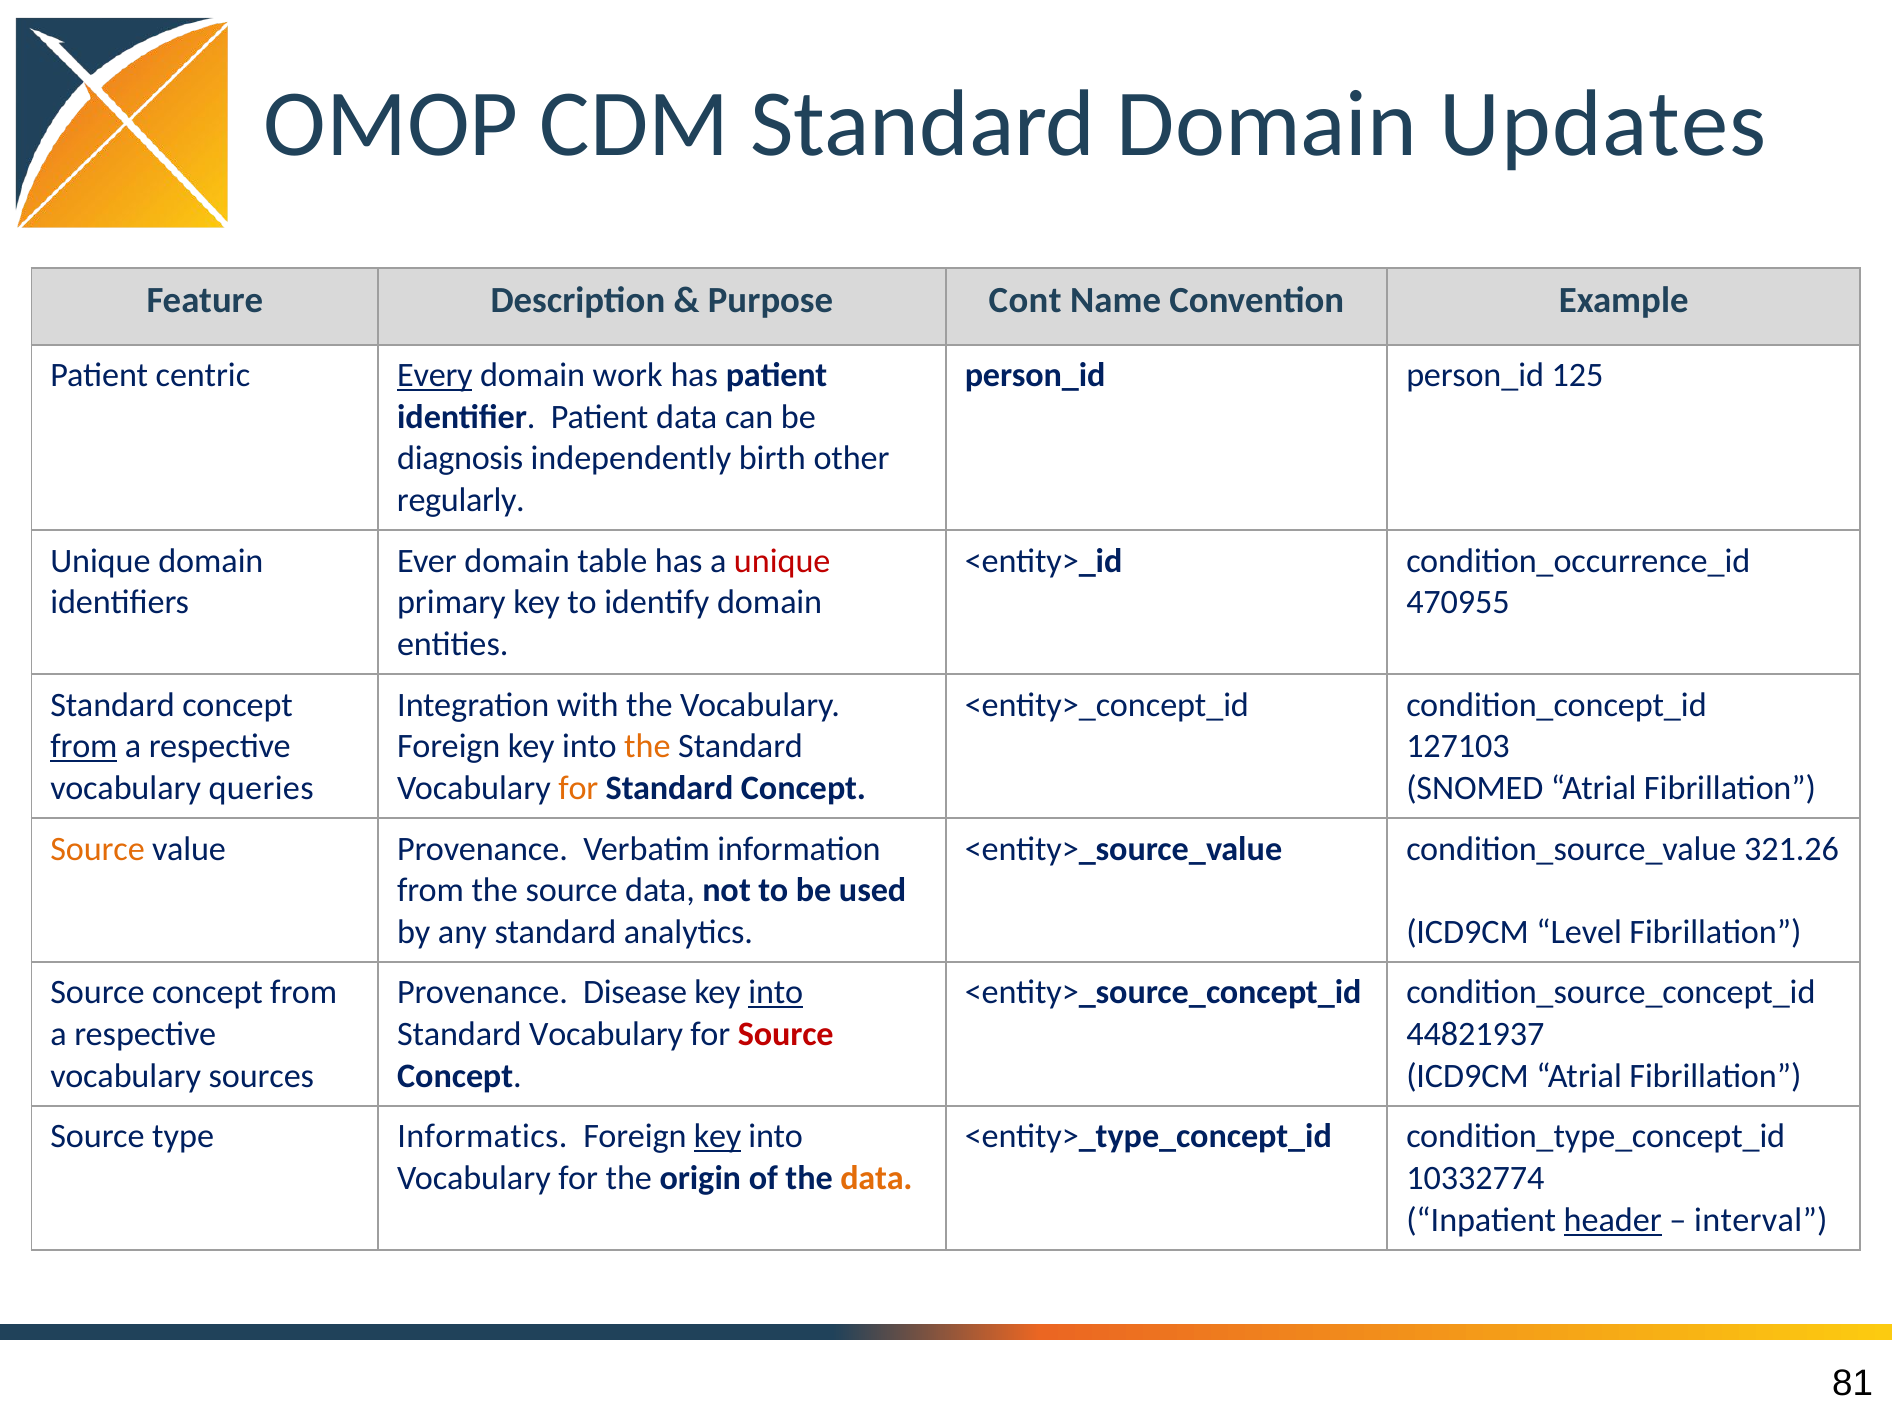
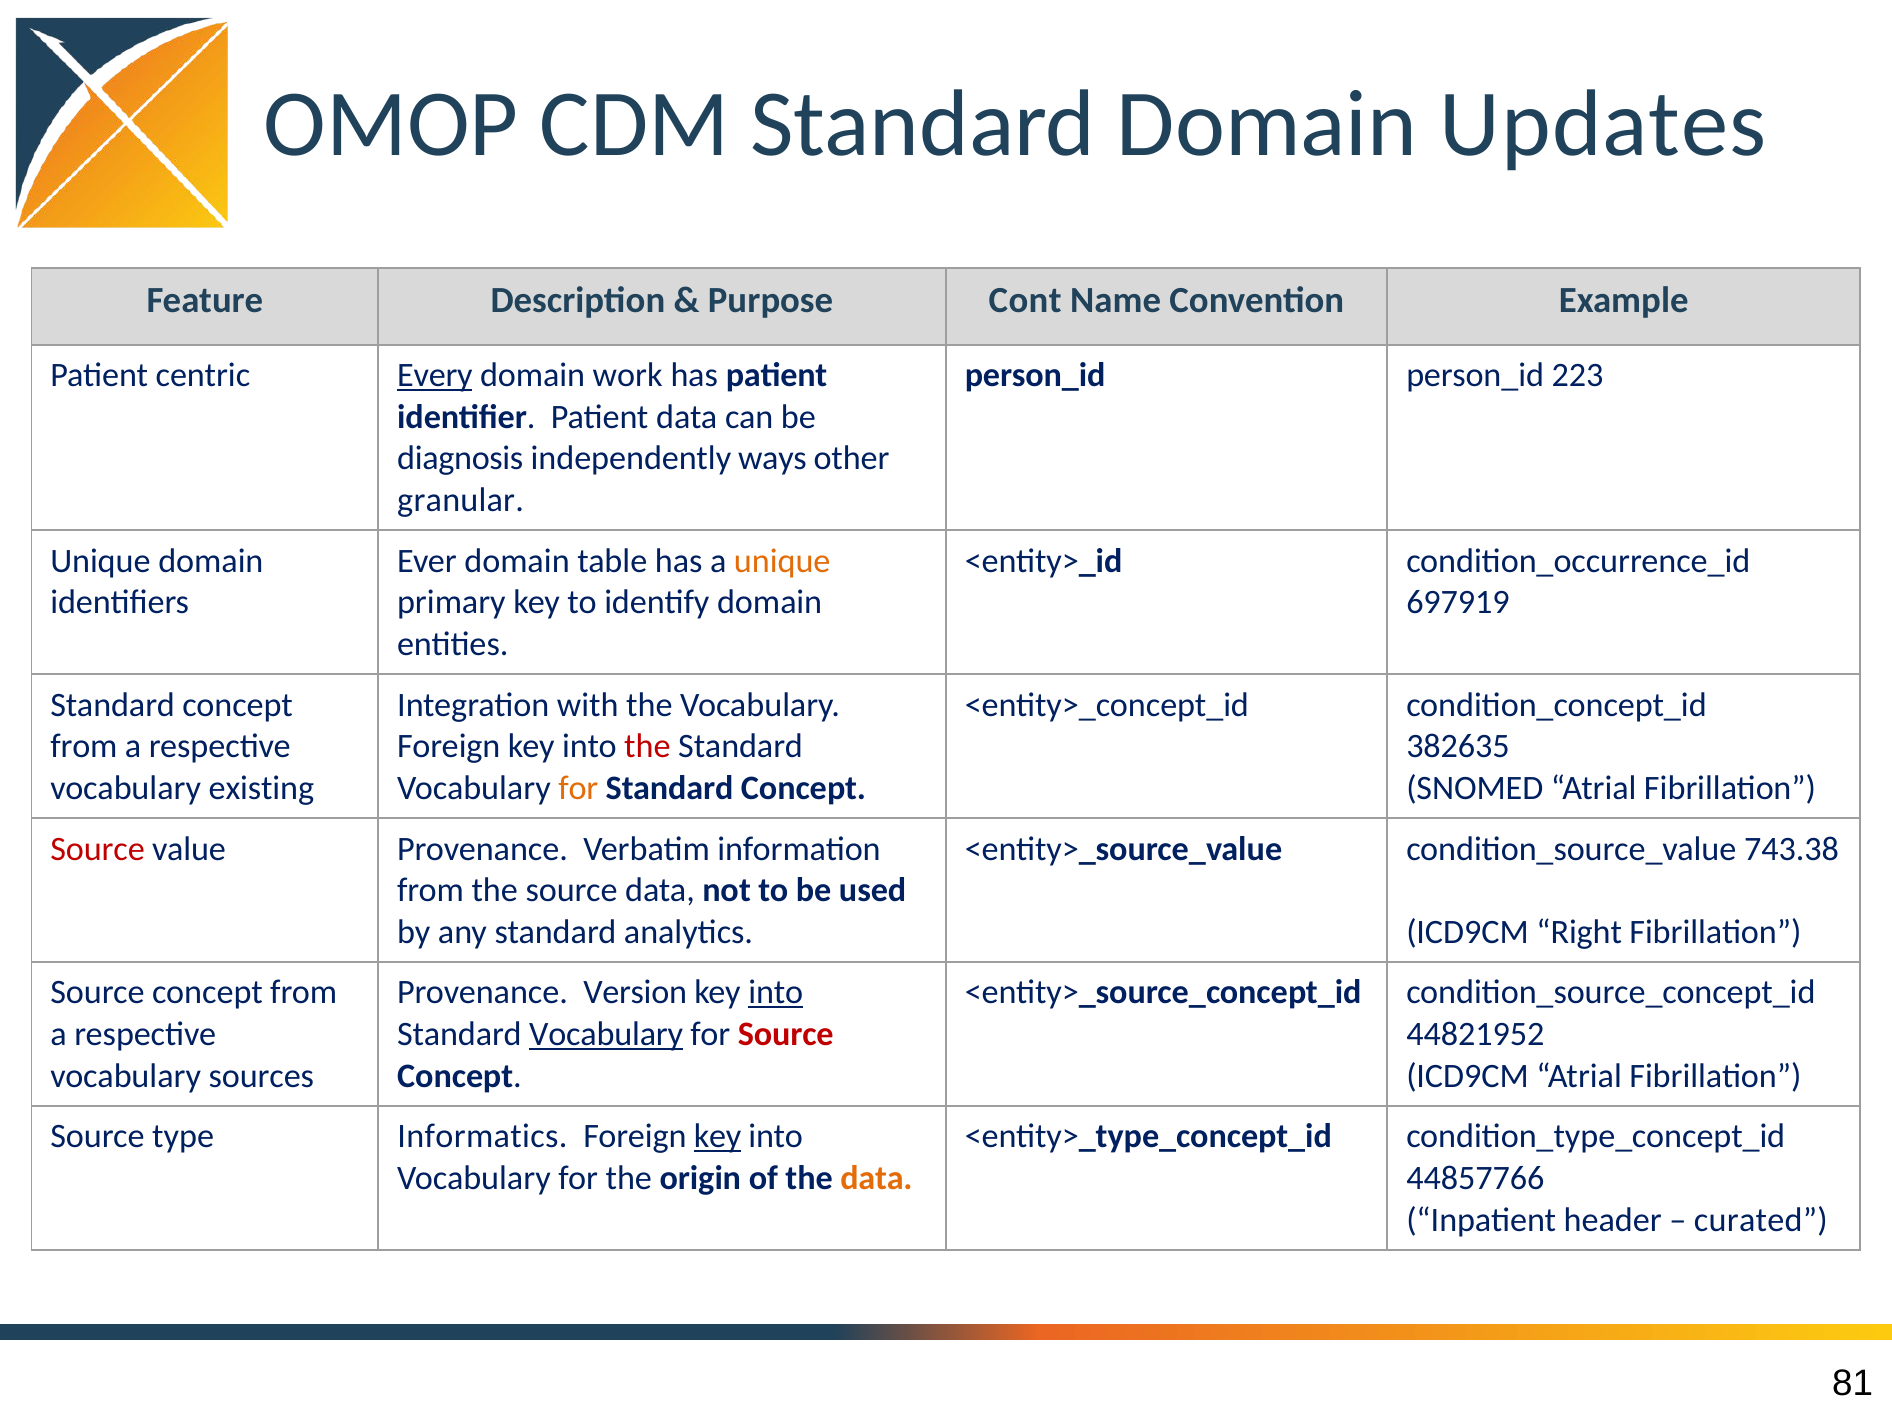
125: 125 -> 223 (1578, 375)
birth: birth -> ways (772, 459)
regularly: regularly -> granular (461, 500)
unique colour: red -> orange (782, 561)
470955: 470955 -> 697919 (1458, 603)
from underline: present -> none (84, 746)
the colour: orange -> red (647, 746)
127103: 127103 -> 382635 (1458, 746)
queries: queries -> existing (261, 788)
Source colour: orange -> red (98, 849)
321.26: 321.26 -> 743.38 (1791, 849)
Level: Level -> Right (1579, 932)
Disease: Disease -> Version (635, 993)
Vocabulary underline: none -> present (606, 1034)
44821937: 44821937 -> 44821952 (1475, 1034)
10332774: 10332774 -> 44857766 (1475, 1178)
header underline: present -> none (1613, 1220)
interval: interval -> curated (1761, 1220)
